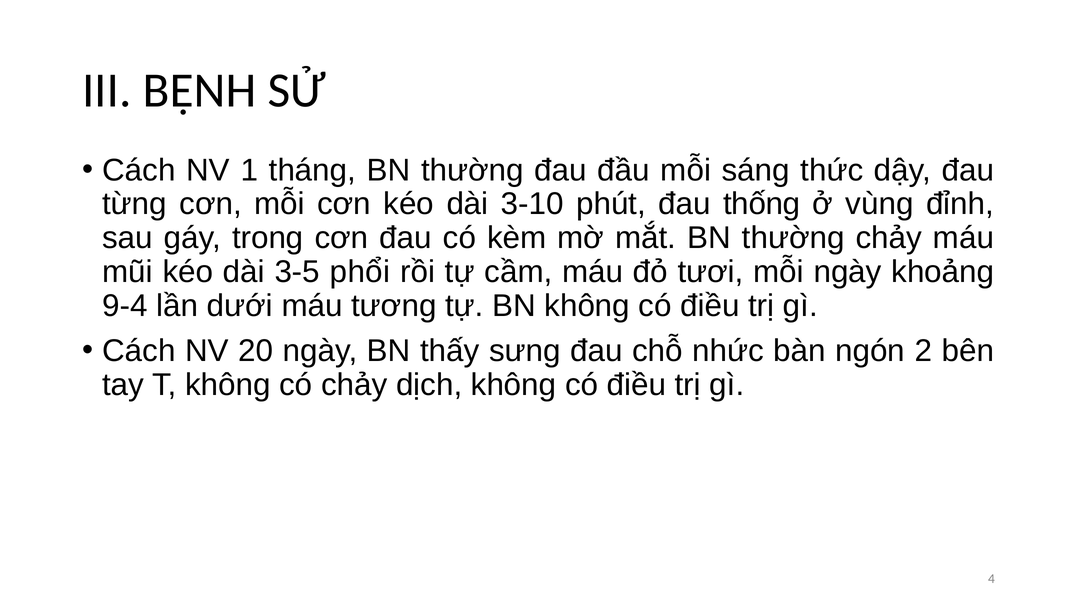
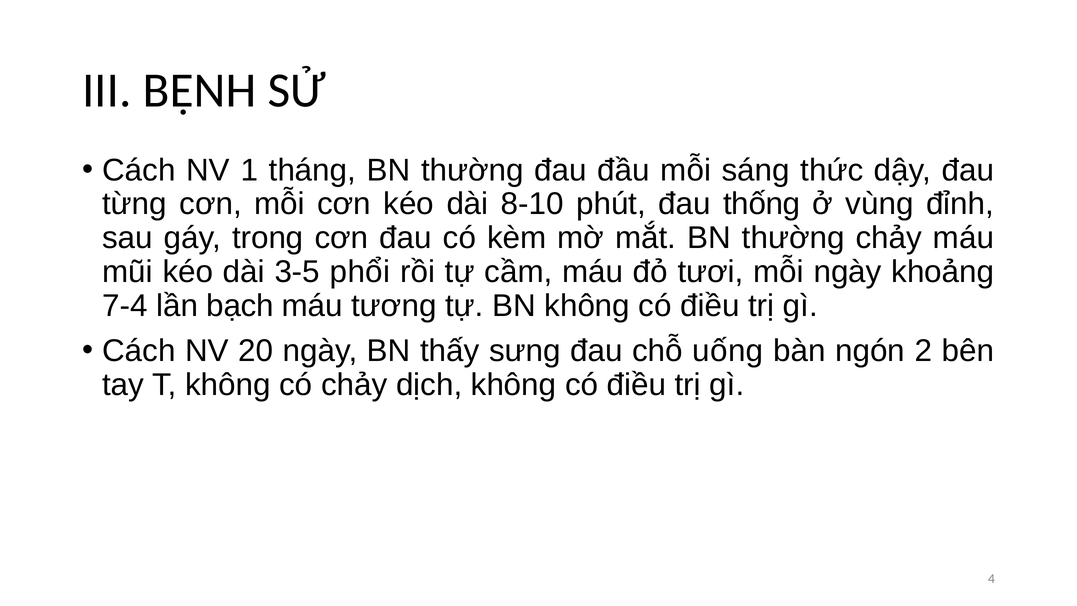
3-10: 3-10 -> 8-10 (532, 204)
9-4: 9-4 -> 7-4 (125, 306)
dưới: dưới -> bạch (240, 306)
nhức: nhức -> uống (728, 351)
